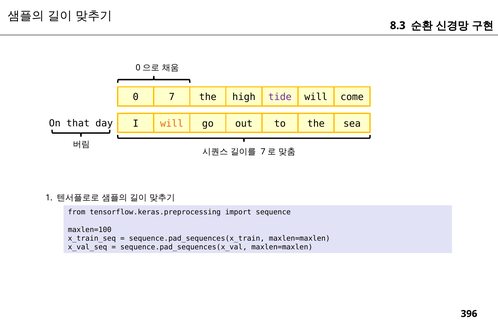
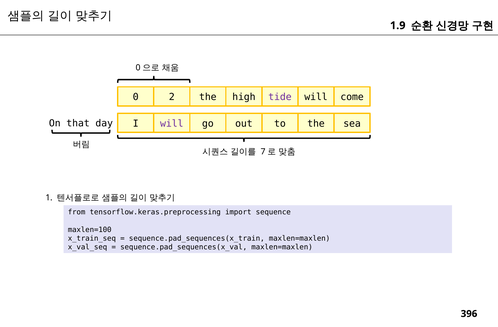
8.3: 8.3 -> 1.9 (398, 26)
7: 7 -> 2 (172, 97)
will colour: orange -> purple (172, 124)
